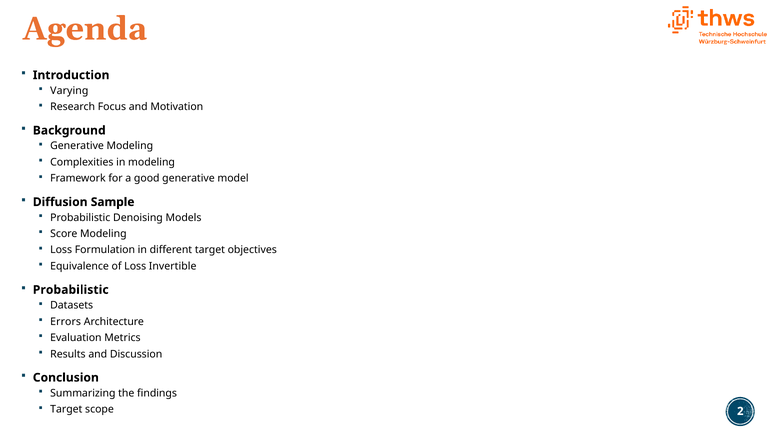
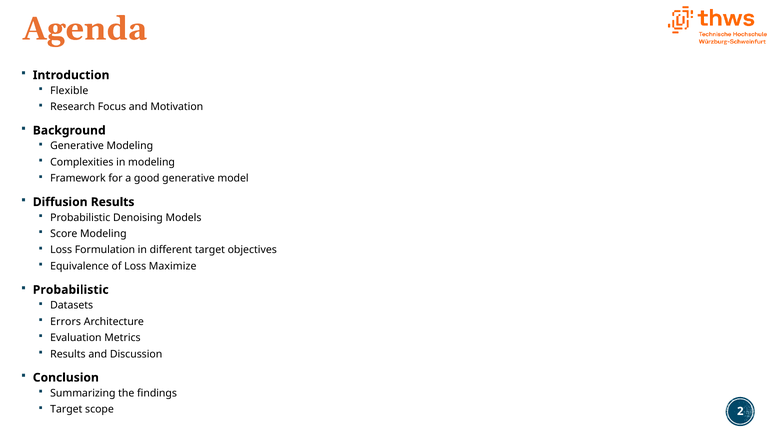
Varying: Varying -> Flexible (69, 91)
Diffusion Sample: Sample -> Results (113, 202)
Invertible: Invertible -> Maximize (173, 266)
